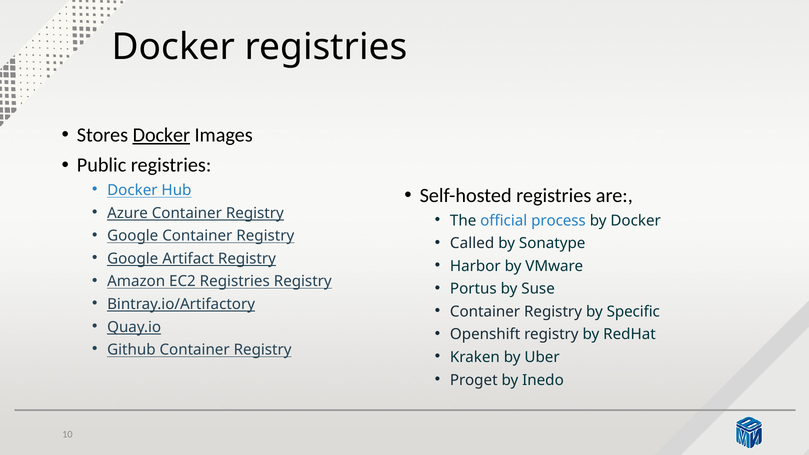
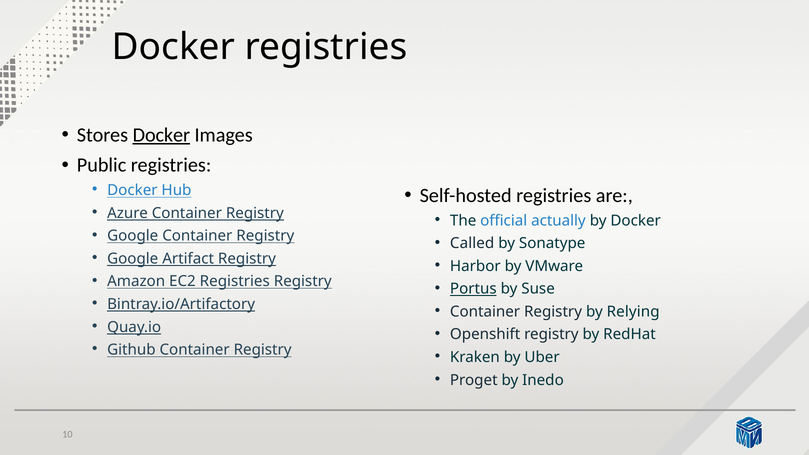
process: process -> actually (558, 221)
Portus underline: none -> present (473, 289)
Specific: Specific -> Relying (633, 312)
